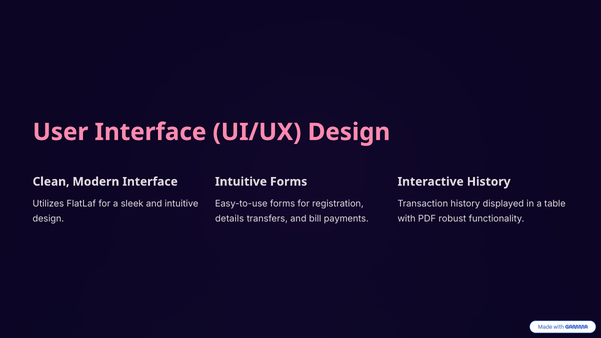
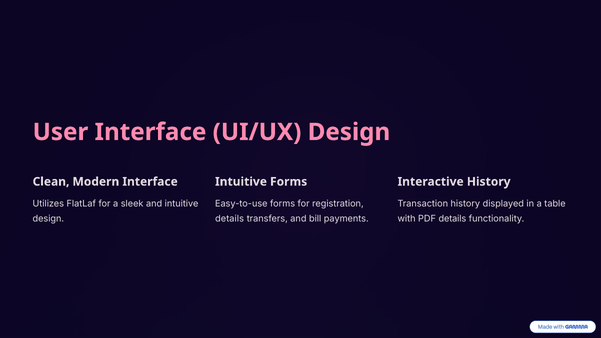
PDF robust: robust -> details (452, 219)
